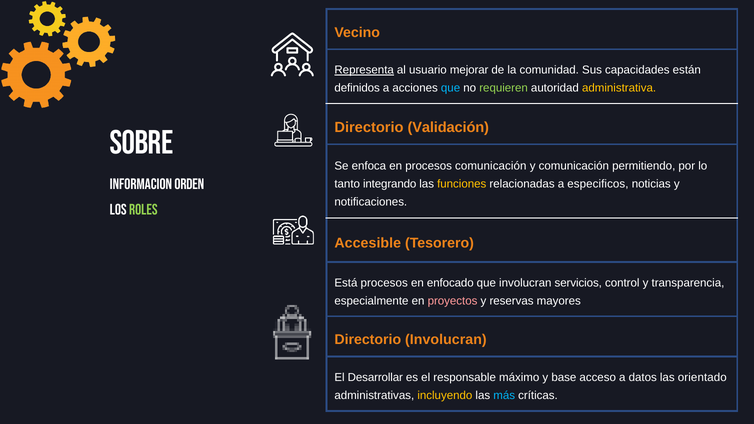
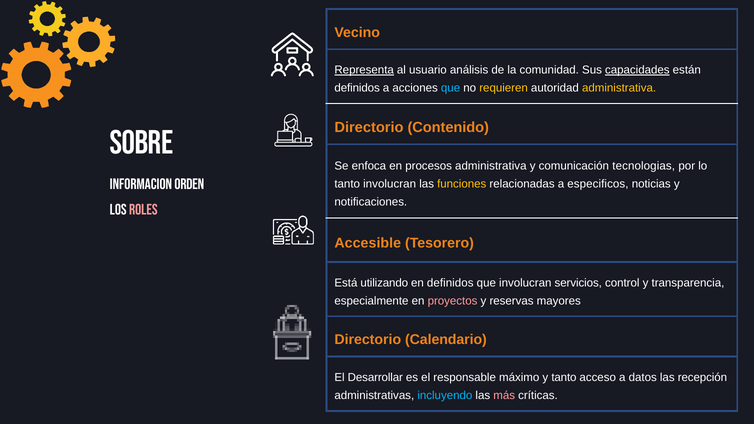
mejorar: mejorar -> análisis (469, 70)
capacidades underline: none -> present (637, 70)
requieren colour: light green -> yellow (504, 88)
Validación: Validación -> Contenido (448, 127)
procesos comunicación: comunicación -> administrativa (491, 166)
permitiendo: permitiendo -> tecnologias (644, 166)
tanto integrando: integrando -> involucran (390, 184)
ROLES colour: light green -> pink (143, 210)
Está procesos: procesos -> utilizando (384, 283)
en enfocado: enfocado -> definidos (450, 283)
Directorio Involucran: Involucran -> Calendario (446, 340)
y base: base -> tanto (564, 378)
orientado: orientado -> recepción (702, 378)
incluyendo colour: yellow -> light blue (445, 396)
más colour: light blue -> pink (504, 396)
